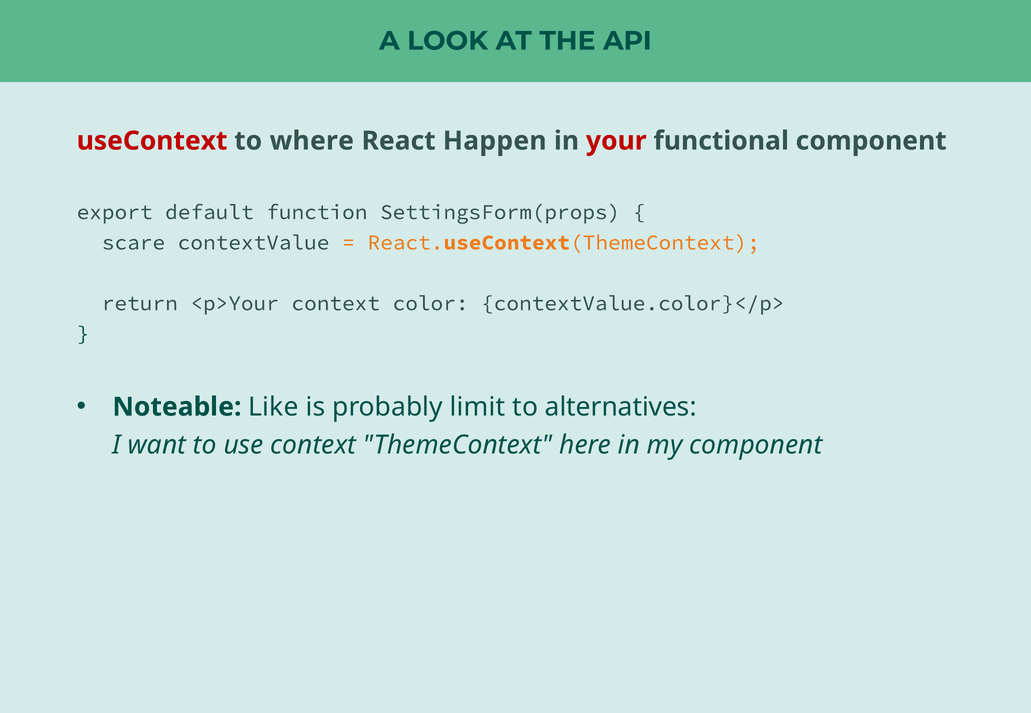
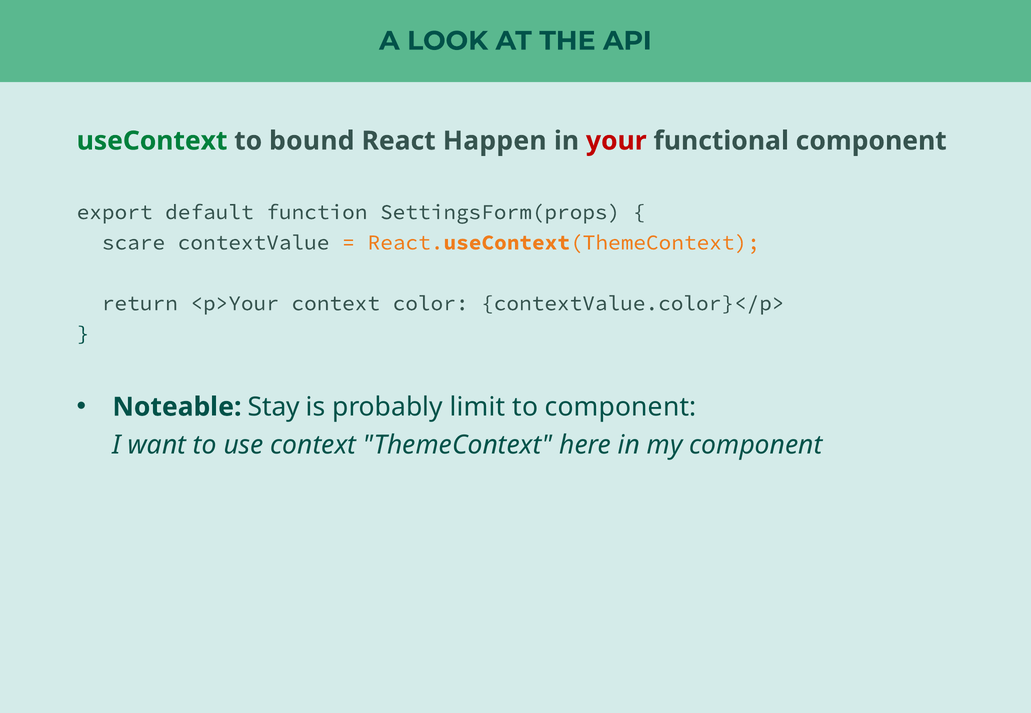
useContext colour: red -> green (152, 141)
where: where -> bound (312, 141)
Like: Like -> Stay (274, 407)
to alternatives: alternatives -> component (621, 407)
